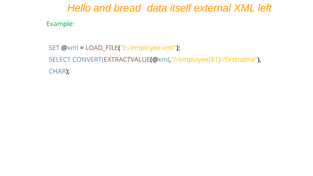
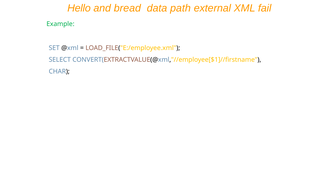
itself: itself -> path (180, 8)
left: left -> fail (265, 8)
